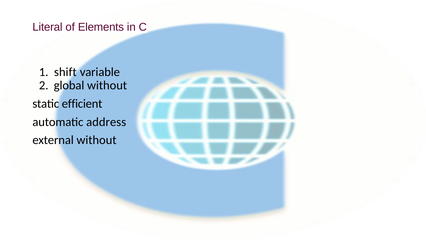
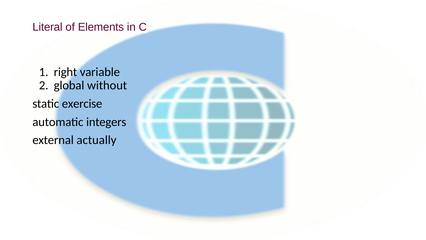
shift: shift -> right (65, 72)
efficient: efficient -> exercise (82, 104)
address: address -> integers (106, 122)
external without: without -> actually (96, 140)
